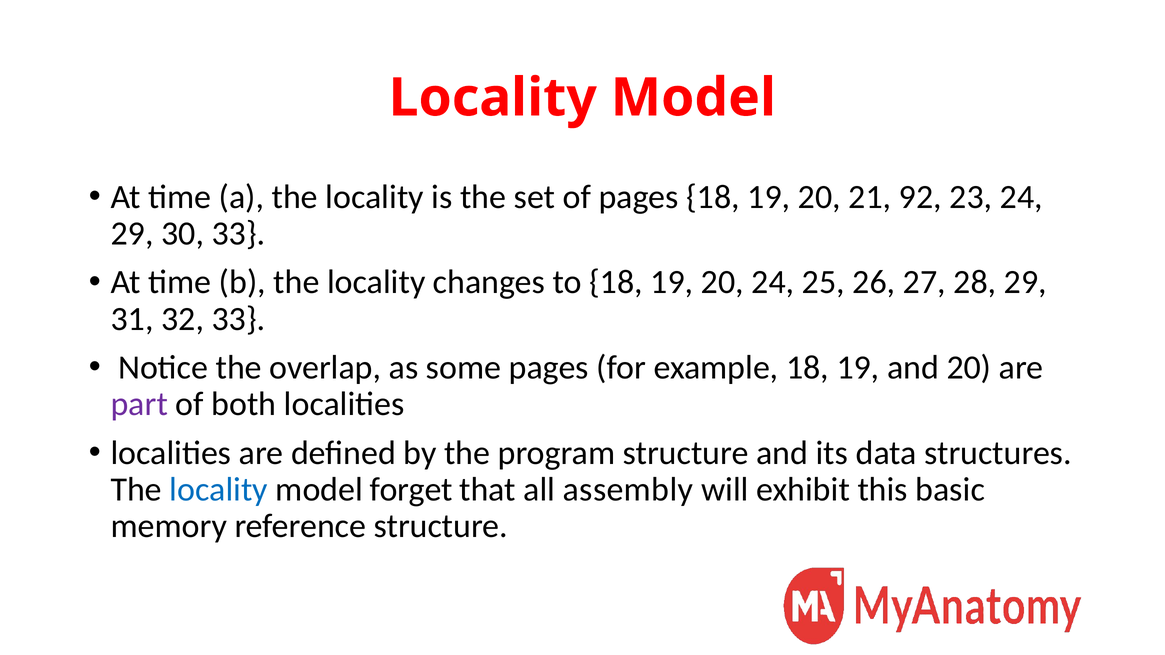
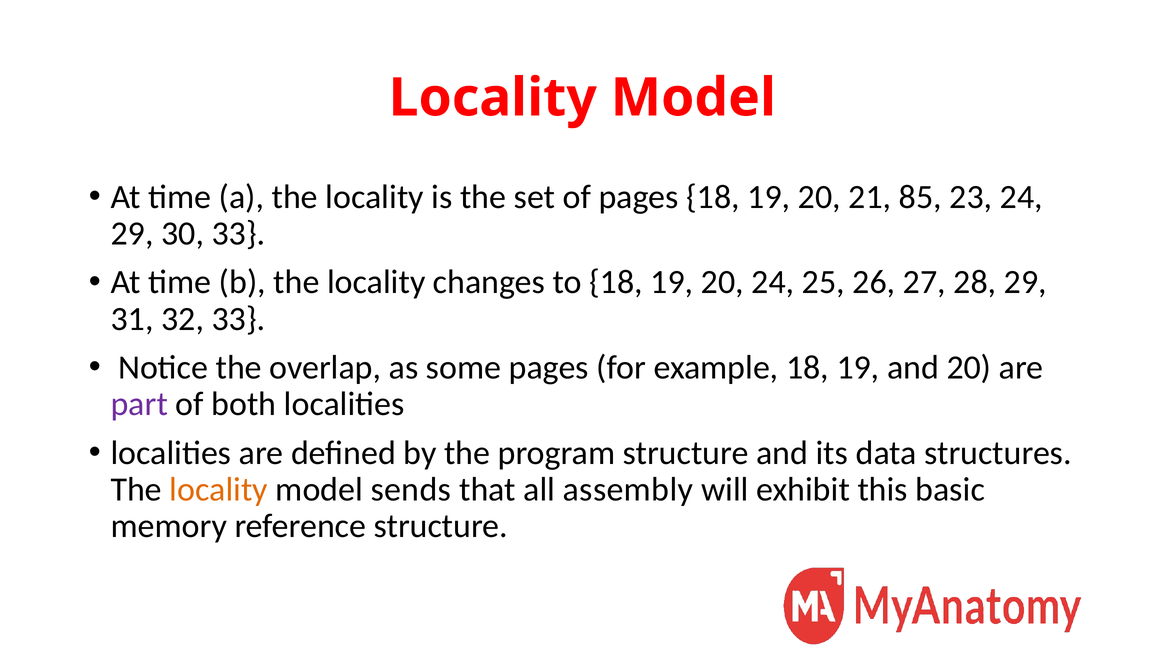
92: 92 -> 85 (920, 197)
locality colour: blue -> orange (219, 490)
forget: forget -> sends (411, 490)
